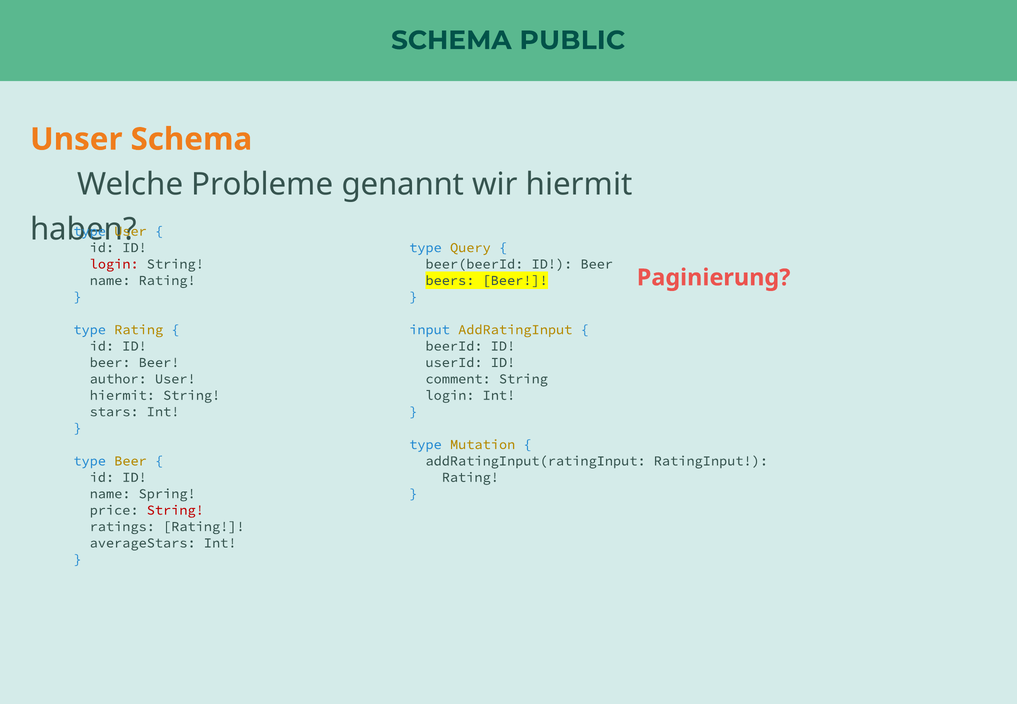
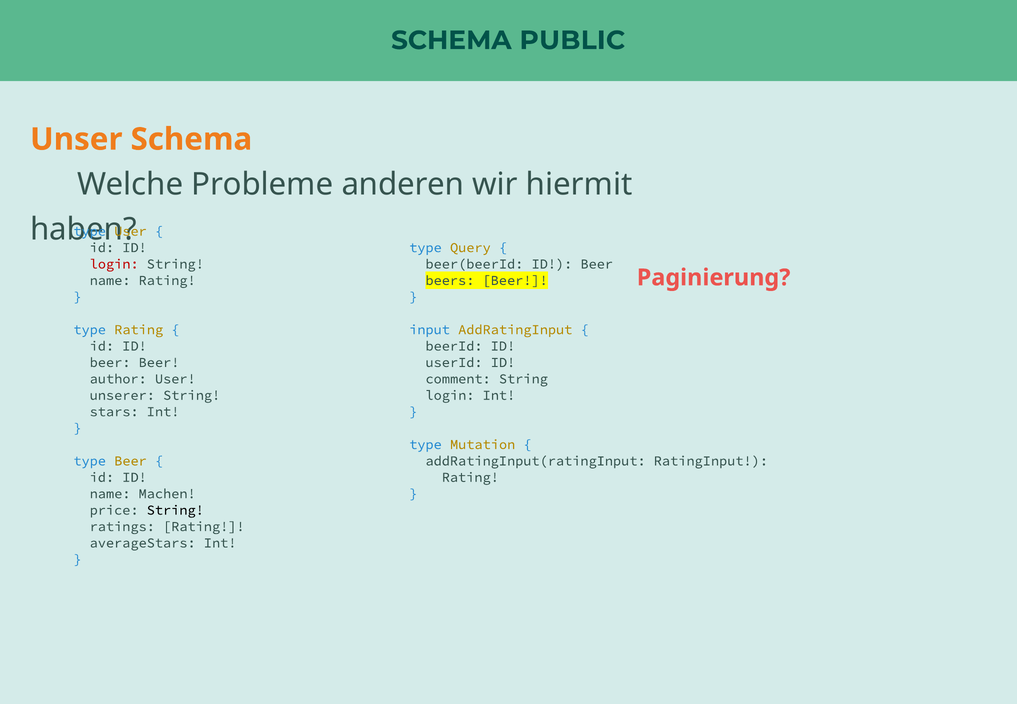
genannt: genannt -> anderen (403, 184)
hiermit: hiermit -> unserer (122, 395)
Spring: Spring -> Machen (167, 494)
String colour: red -> black (175, 510)
